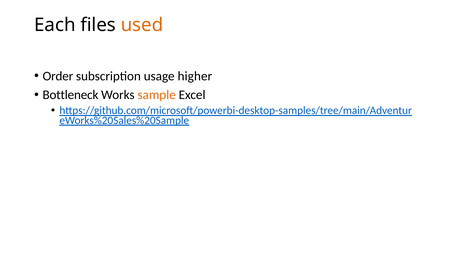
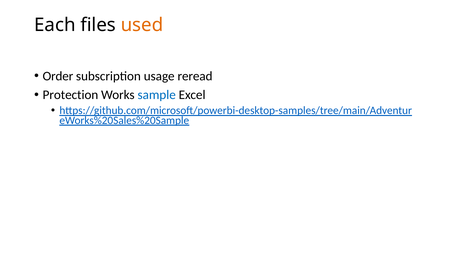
higher: higher -> reread (195, 76)
Bottleneck: Bottleneck -> Protection (70, 95)
sample colour: orange -> blue (157, 95)
